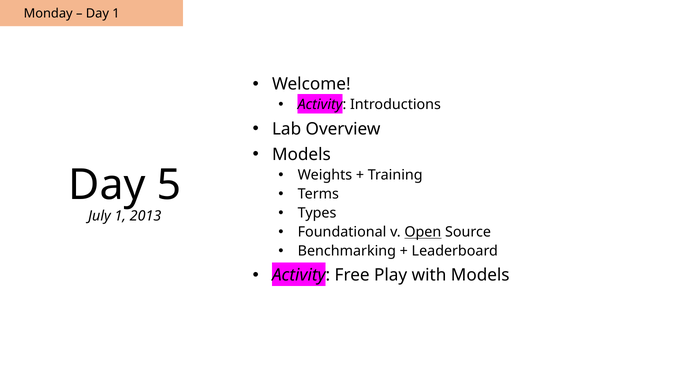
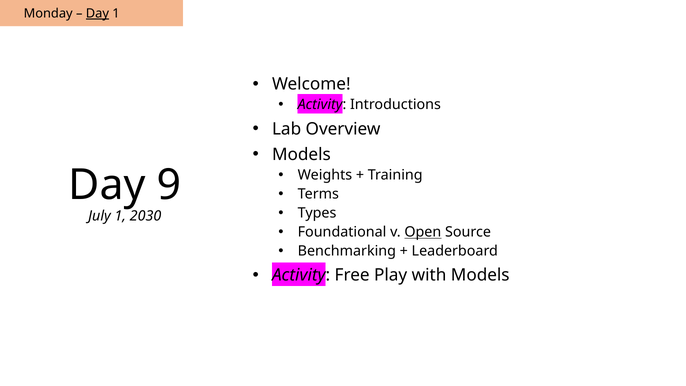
Day underline: none -> present (97, 13)
5: 5 -> 9 (169, 185)
2013: 2013 -> 2030 (146, 216)
